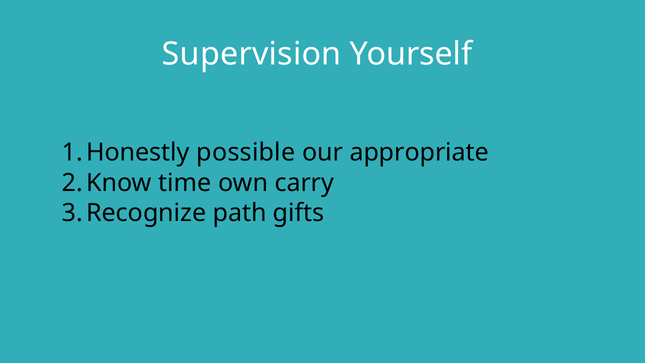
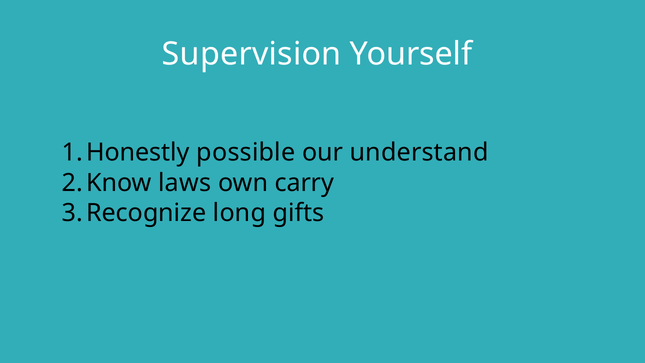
appropriate: appropriate -> understand (419, 153)
time: time -> laws (185, 183)
path: path -> long (239, 213)
